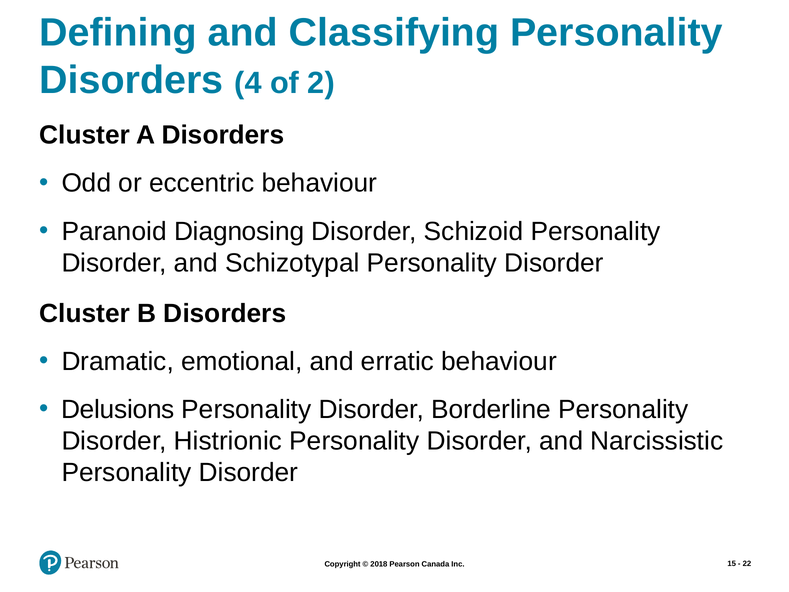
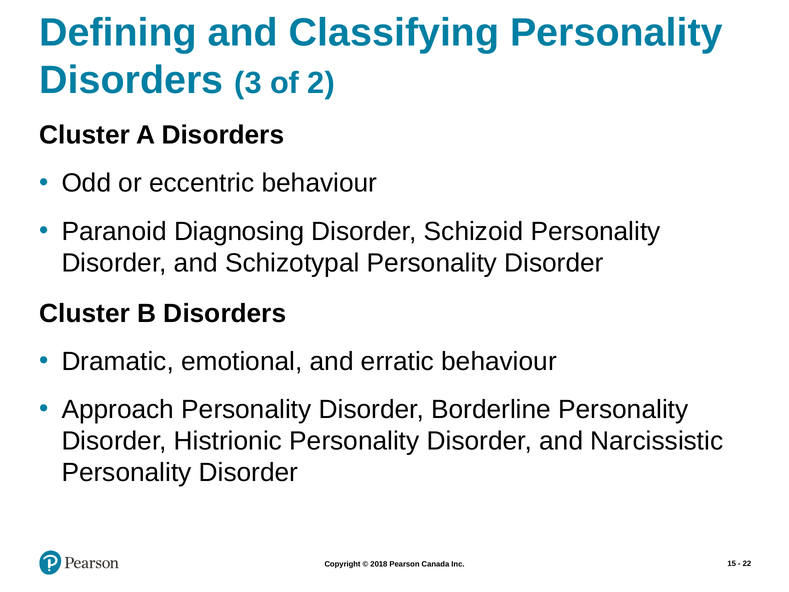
4: 4 -> 3 (248, 83)
Delusions: Delusions -> Approach (118, 409)
